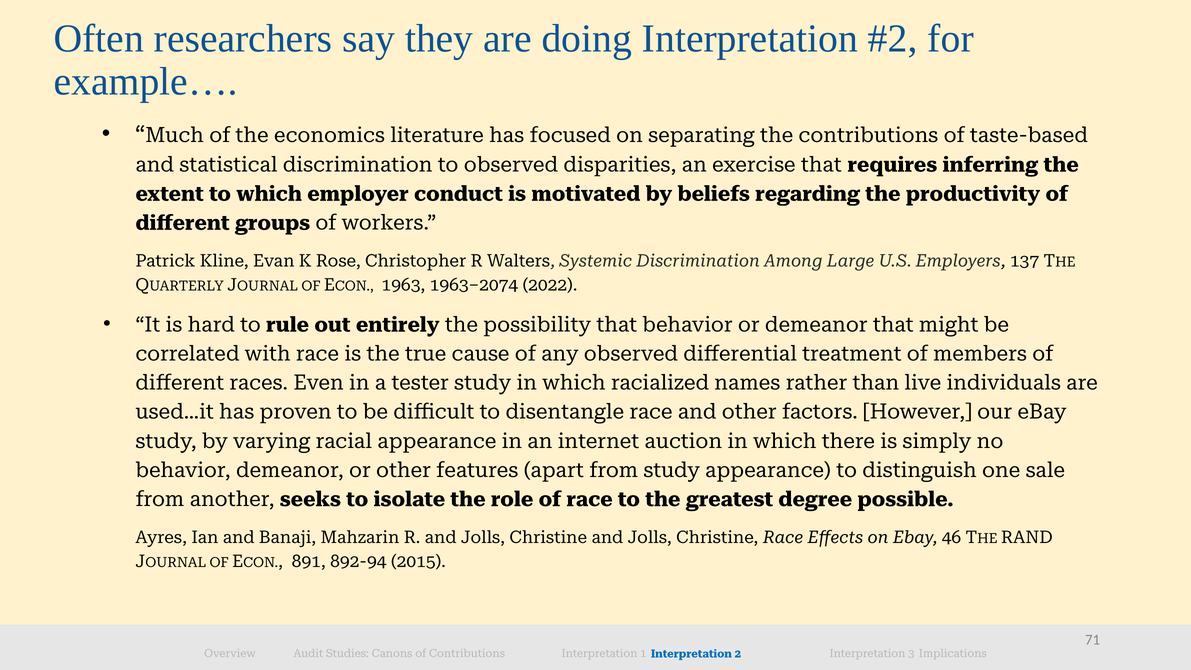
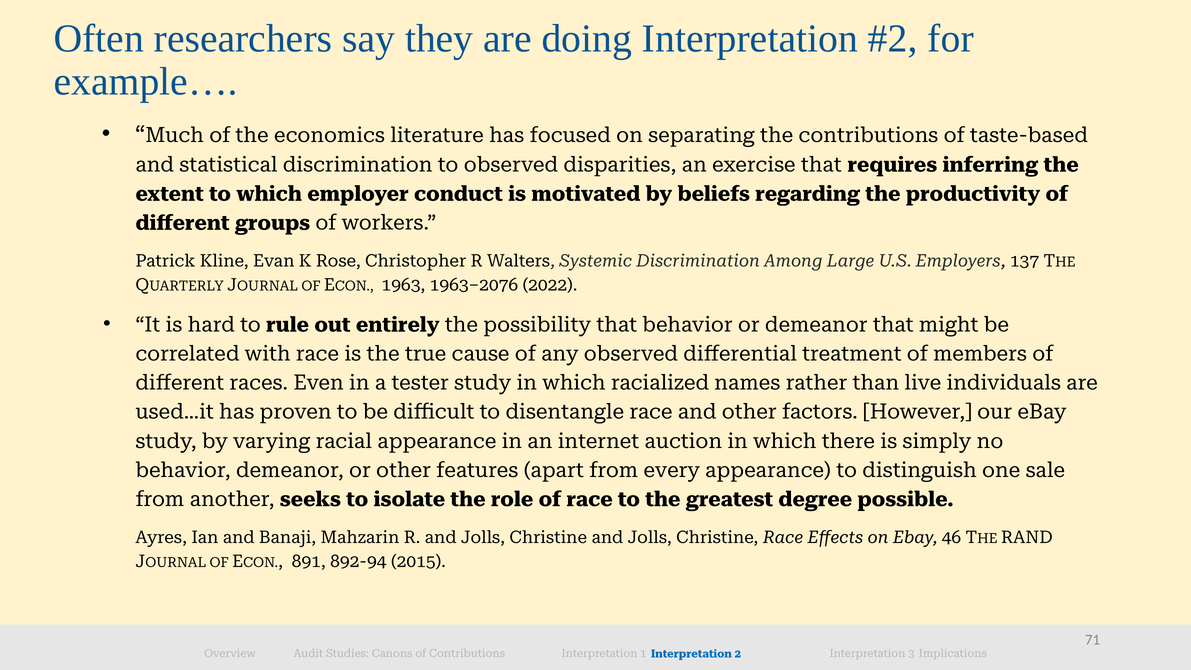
1963–2074: 1963–2074 -> 1963–2076 (474, 285)
from study: study -> every (672, 470)
